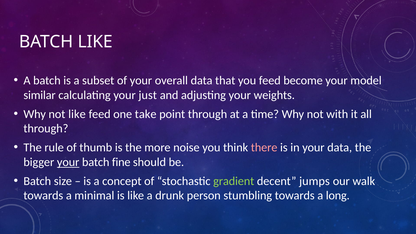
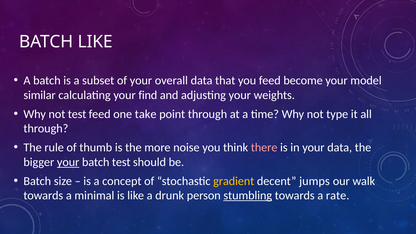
just: just -> find (148, 95)
not like: like -> test (77, 114)
with: with -> type (337, 114)
batch fine: fine -> test (121, 162)
gradient colour: light green -> yellow (234, 181)
stumbling underline: none -> present (248, 196)
long: long -> rate (338, 196)
